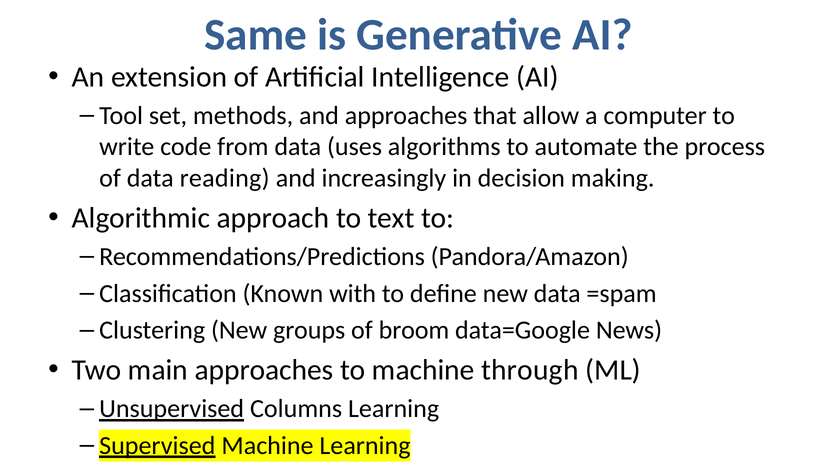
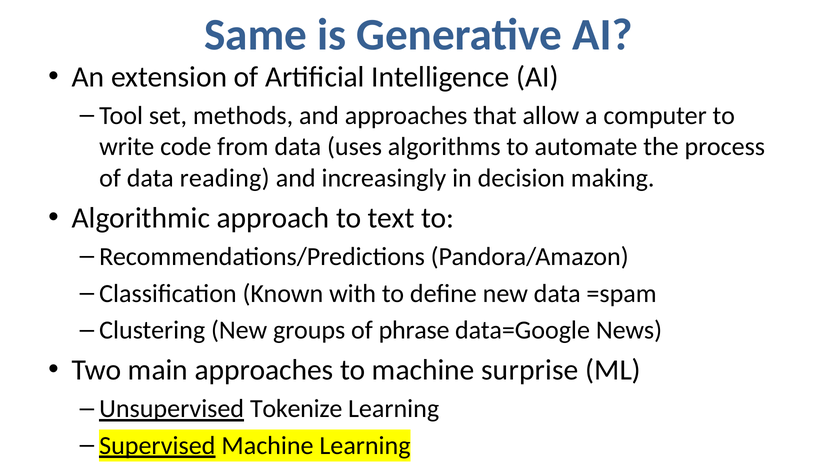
broom: broom -> phrase (414, 331)
through: through -> surprise (530, 371)
Columns: Columns -> Tokenize (296, 409)
